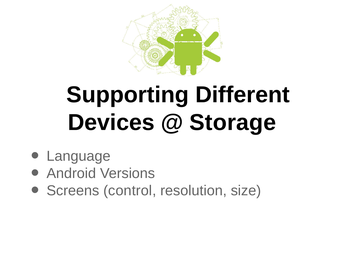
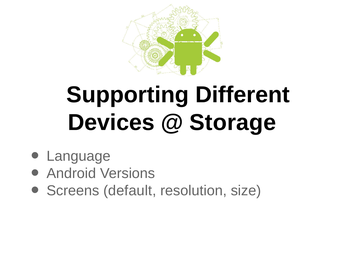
control: control -> default (130, 190)
